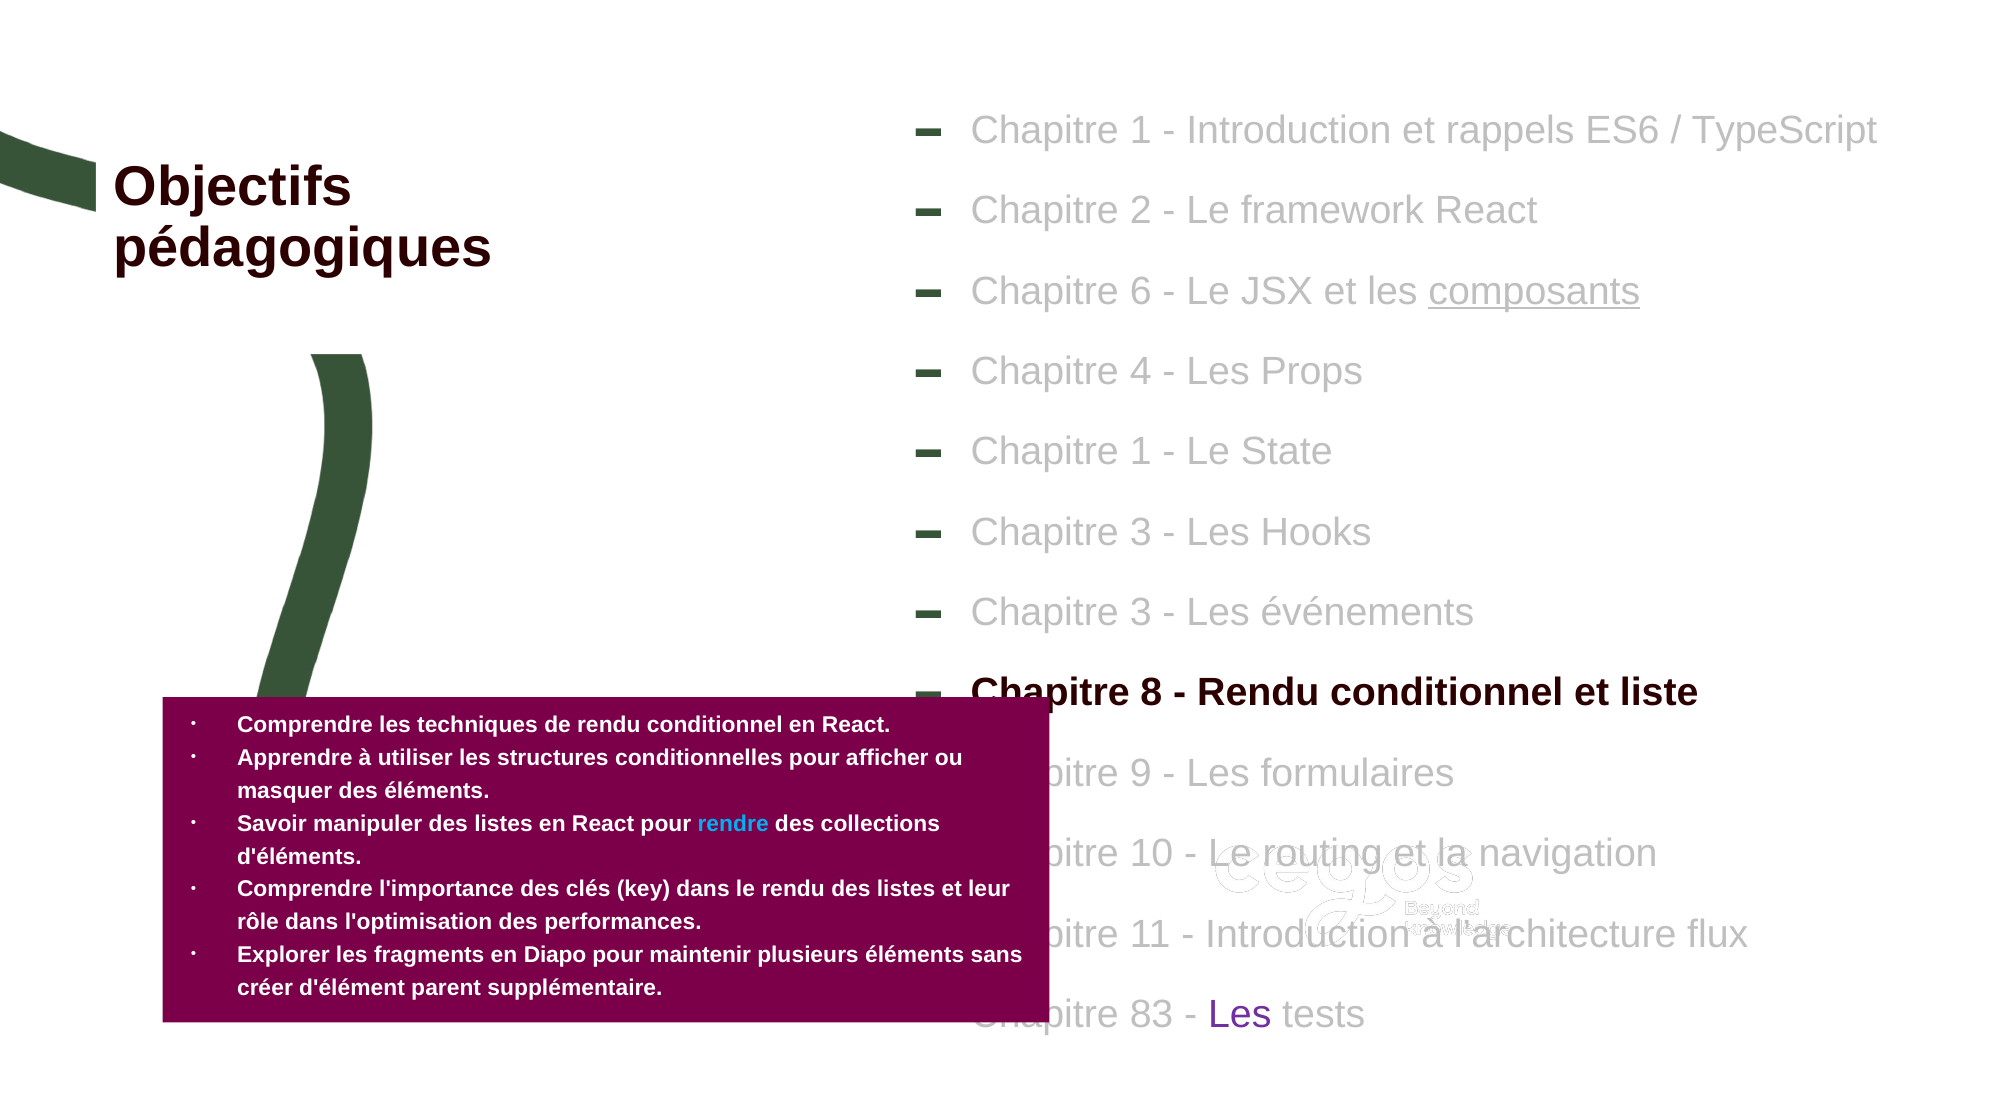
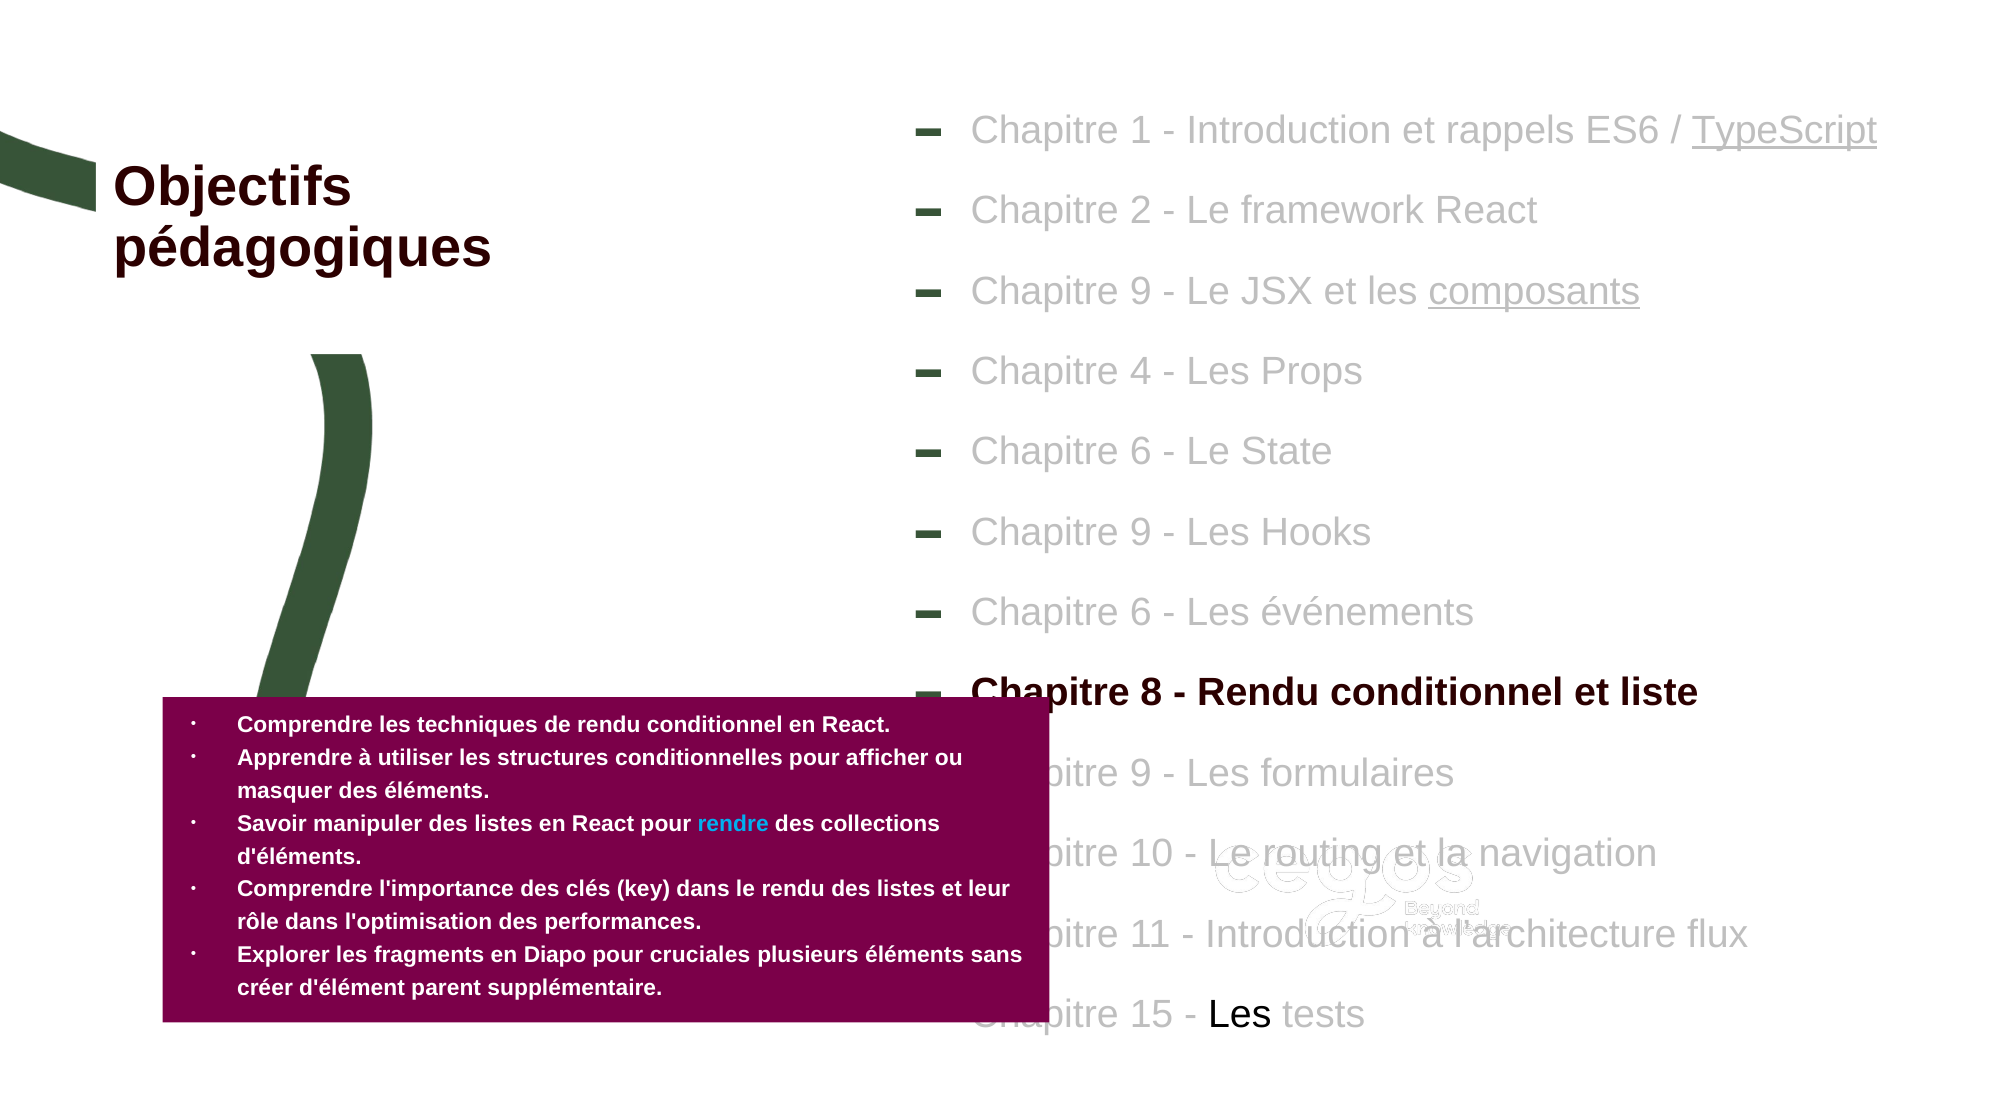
TypeScript underline: none -> present (1784, 130)
6: 6 -> 9 (1141, 291)
1: 1 -> 6 (1141, 452)
3: 3 -> 9 (1141, 532)
3: 3 -> 6 (1141, 612)
maintenir: maintenir -> cruciales (700, 955)
83: 83 -> 15 (1152, 1014)
Les colour: purple -> black (1240, 1014)
